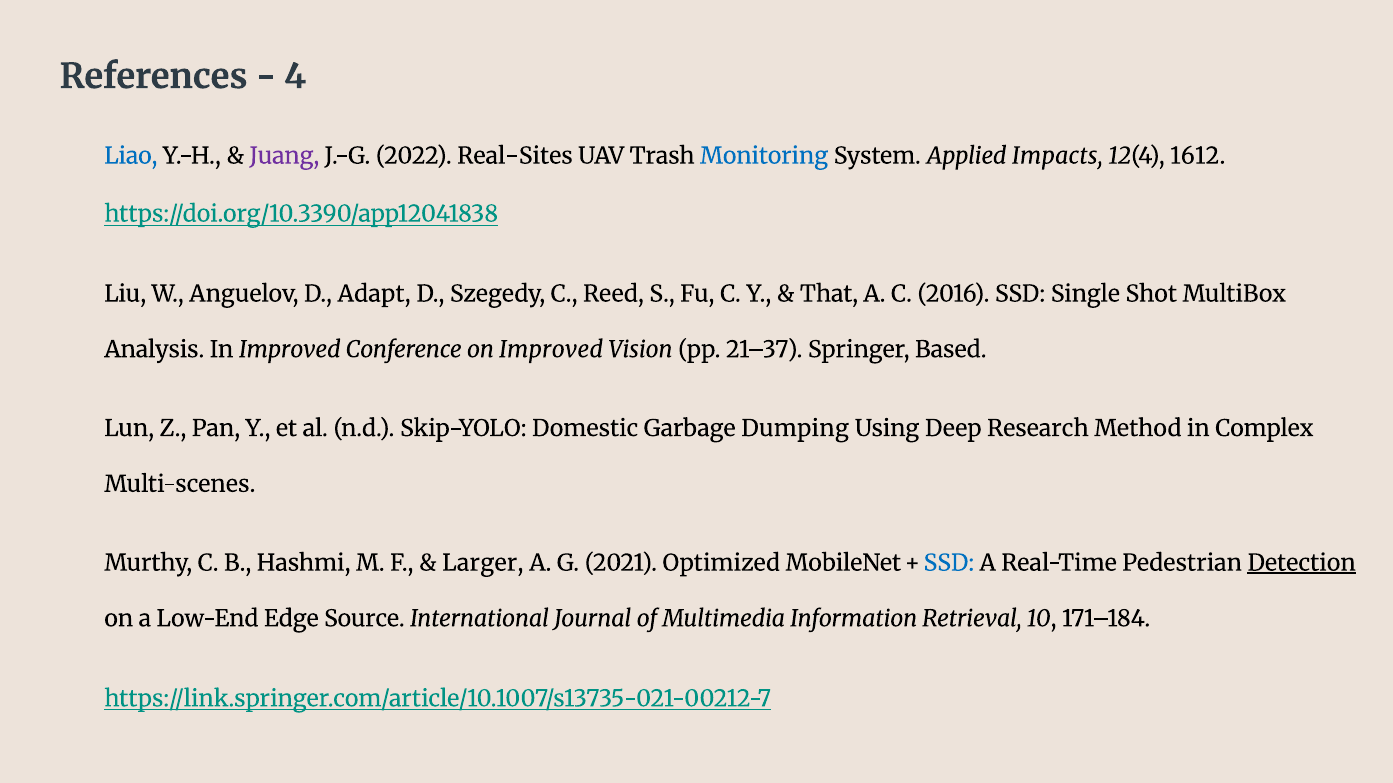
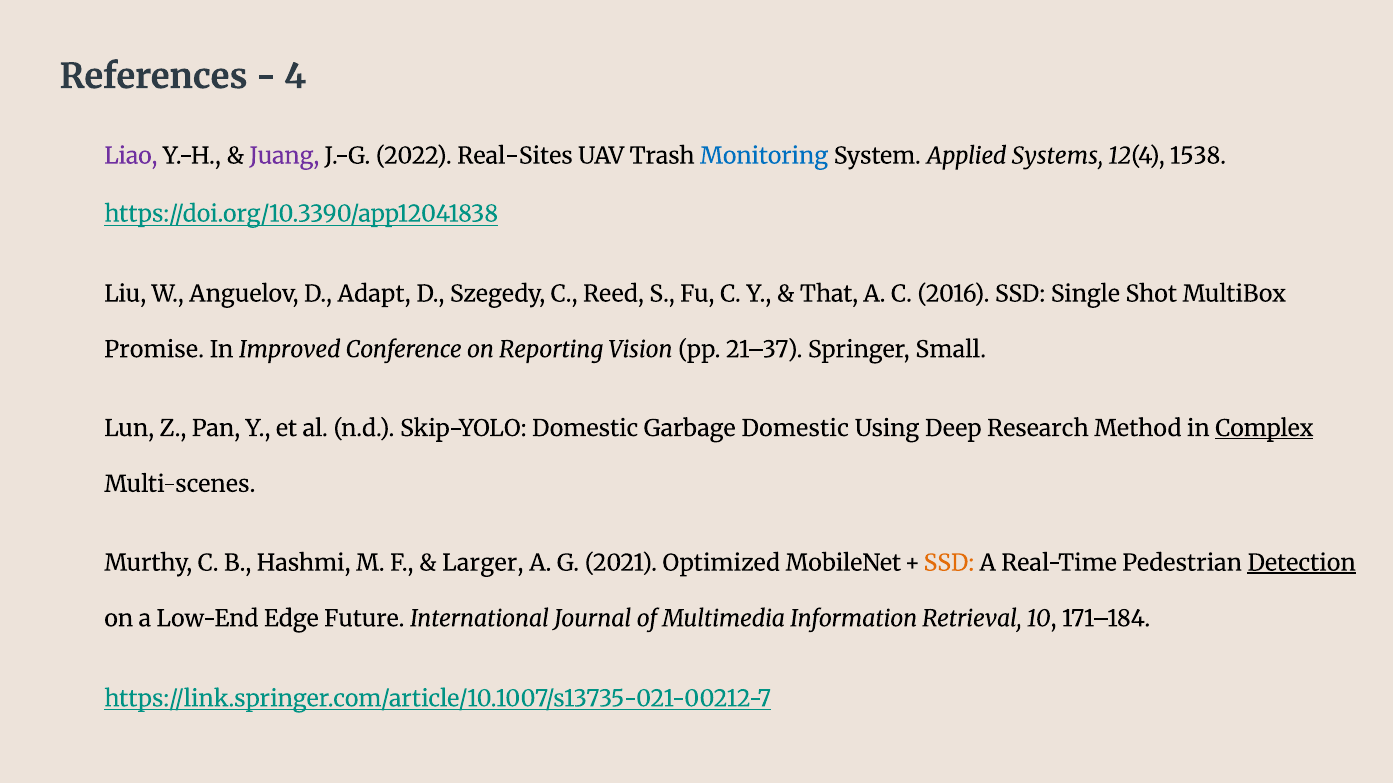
Liao colour: blue -> purple (131, 156)
Impacts: Impacts -> Systems (1057, 156)
1612: 1612 -> 1538 (1198, 156)
Analysis: Analysis -> Promise (154, 350)
on Improved: Improved -> Reporting (551, 350)
Based: Based -> Small (951, 350)
Garbage Dumping: Dumping -> Domestic (795, 429)
Complex underline: none -> present (1264, 429)
SSD colour: blue -> orange (949, 563)
Source: Source -> Future (364, 619)
